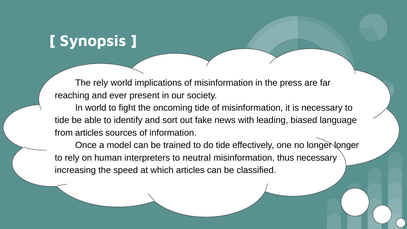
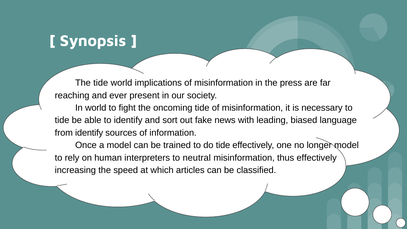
The rely: rely -> tide (101, 83)
from articles: articles -> identify (89, 133)
longer longer: longer -> model (347, 145)
thus necessary: necessary -> effectively (317, 158)
